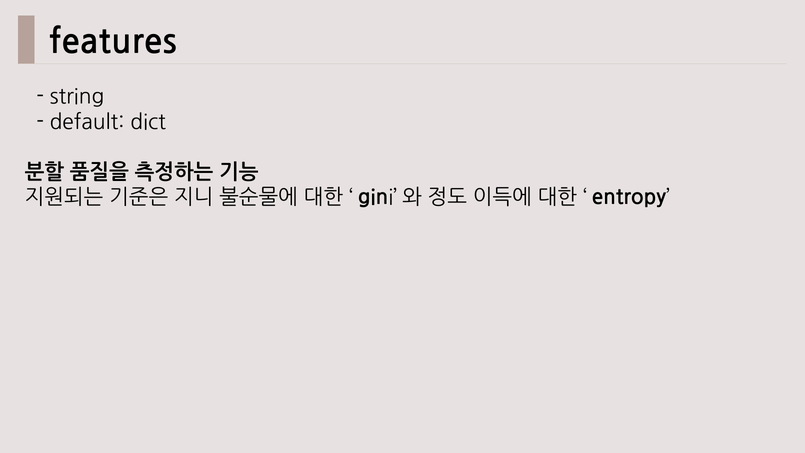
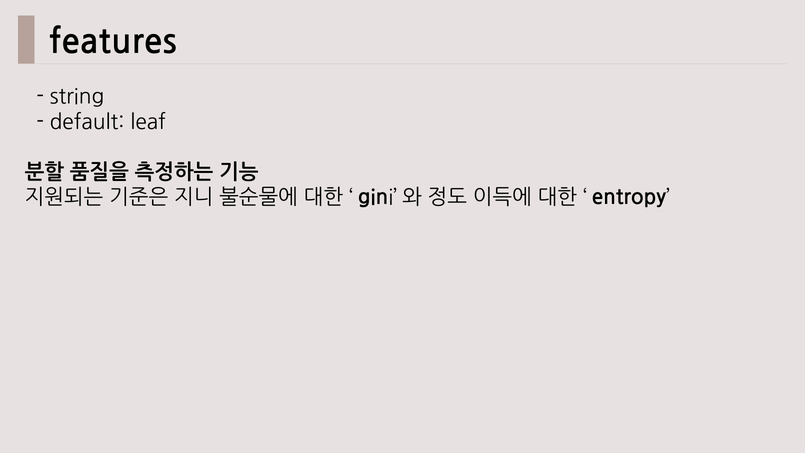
dict: dict -> leaf (148, 122)
